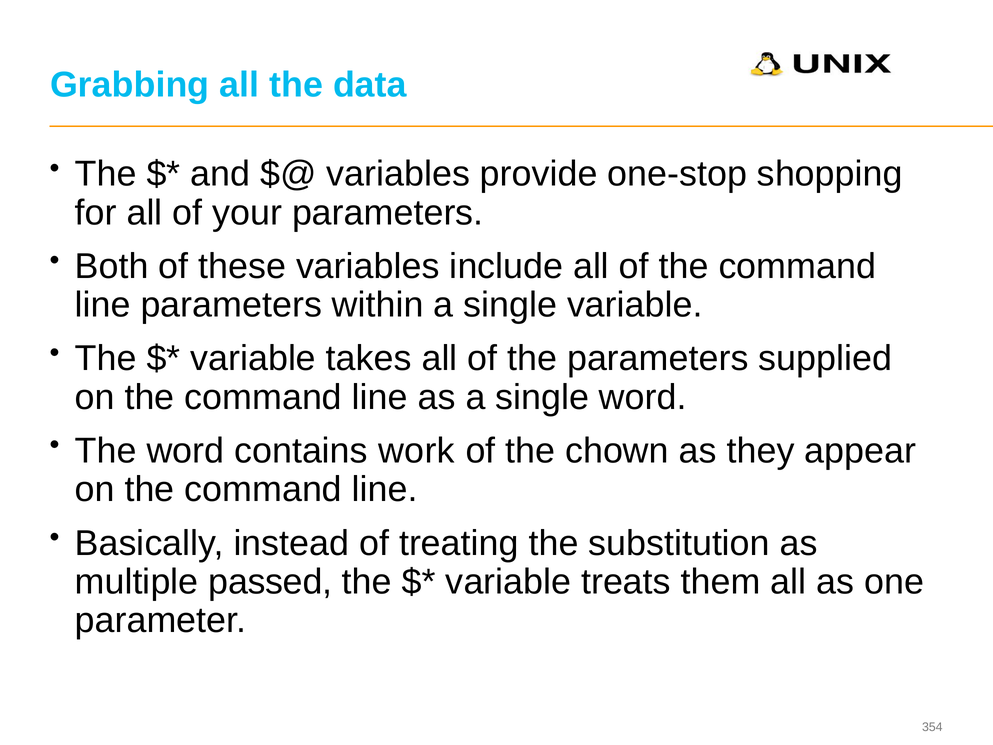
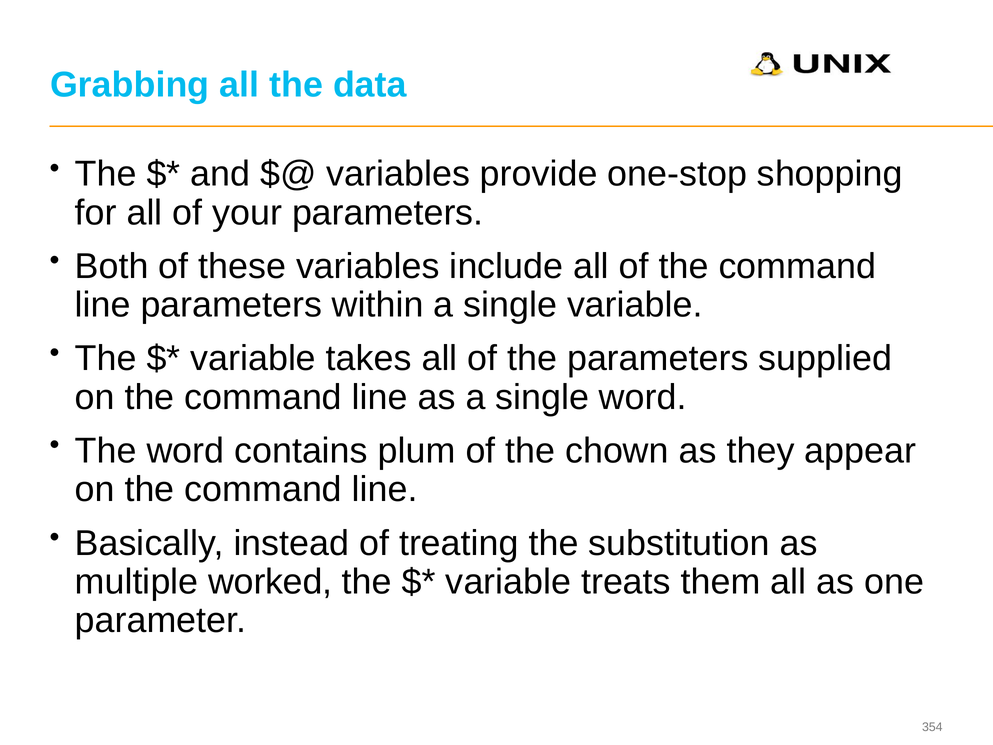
work: work -> plum (417, 451)
passed: passed -> worked (270, 582)
